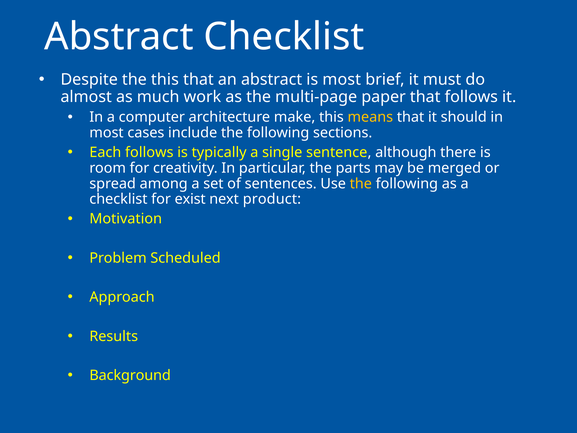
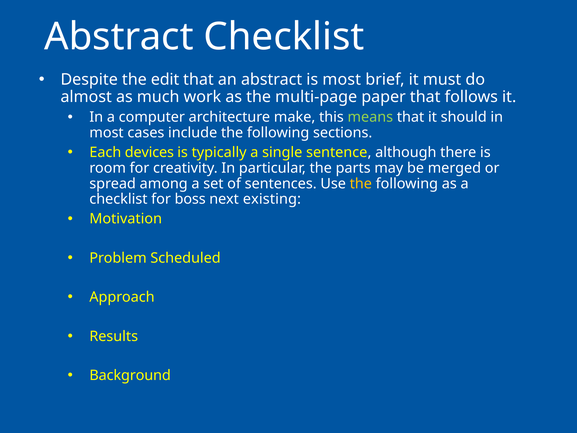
the this: this -> edit (165, 79)
means colour: yellow -> light green (370, 117)
Each follows: follows -> devices (149, 152)
exist: exist -> boss (190, 199)
product: product -> existing (272, 199)
